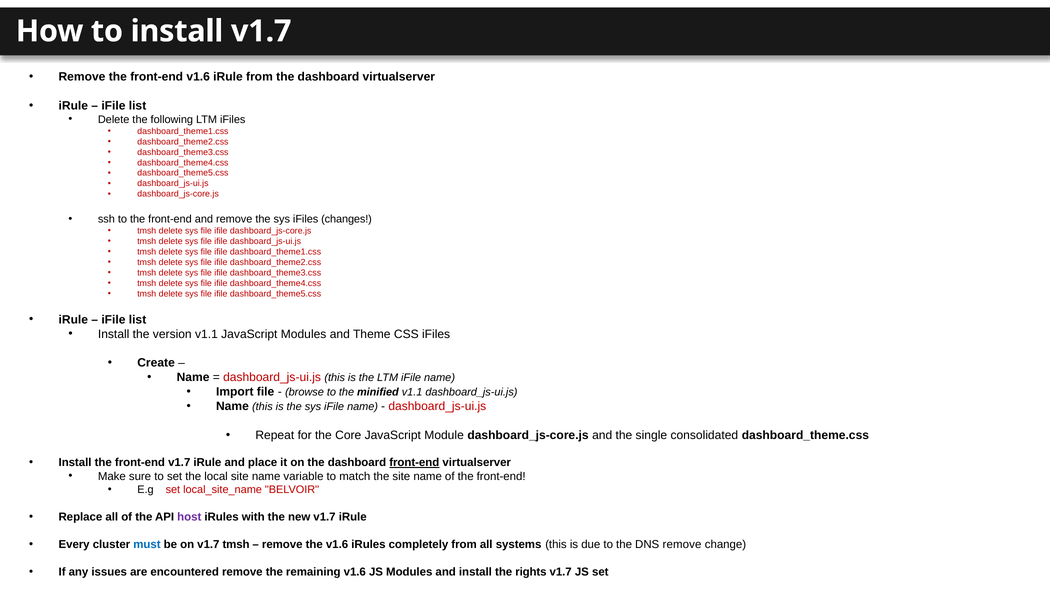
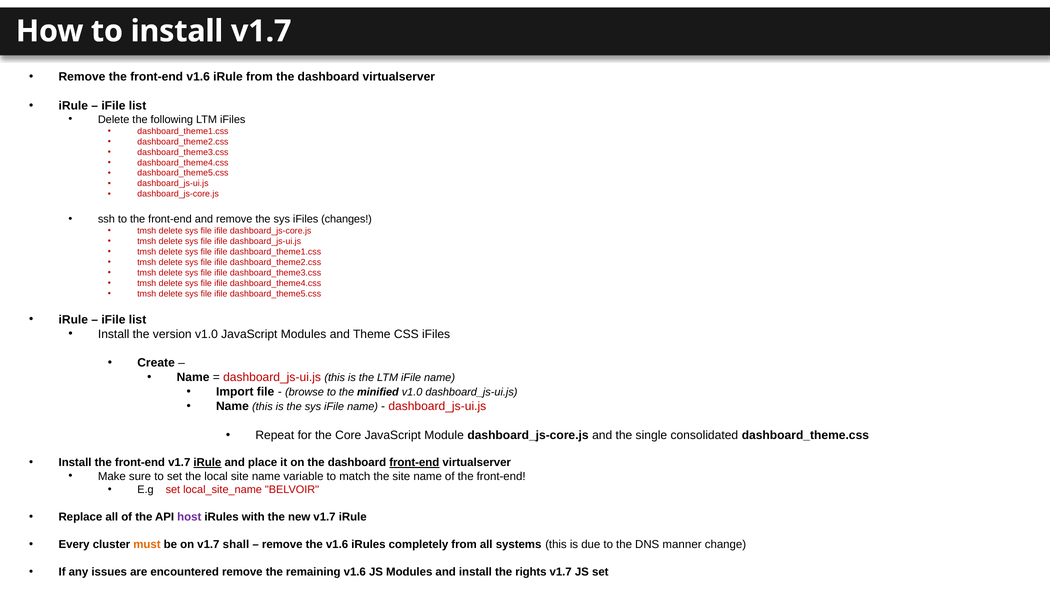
version v1.1: v1.1 -> v1.0 (206, 334)
minified v1.1: v1.1 -> v1.0 (412, 392)
iRule underline: none -> present (207, 462)
must colour: blue -> orange (147, 544)
v1.7 tmsh: tmsh -> shall (236, 544)
DNS remove: remove -> manner (682, 544)
